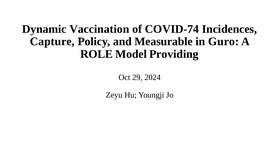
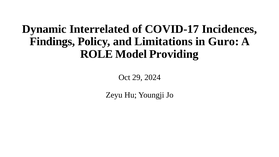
Vaccination: Vaccination -> Interrelated (99, 29)
COVID-74: COVID-74 -> COVID-17 (172, 29)
Capture: Capture -> Findings (52, 42)
Measurable: Measurable -> Limitations (164, 42)
